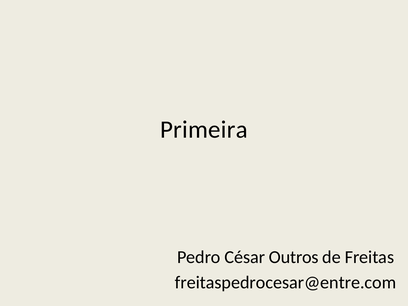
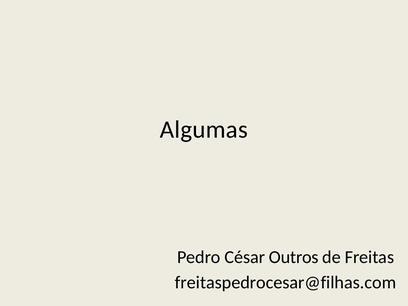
Primeira: Primeira -> Algumas (204, 130)
freitaspedrocesar@entre.com: freitaspedrocesar@entre.com -> freitaspedrocesar@filhas.com (286, 283)
